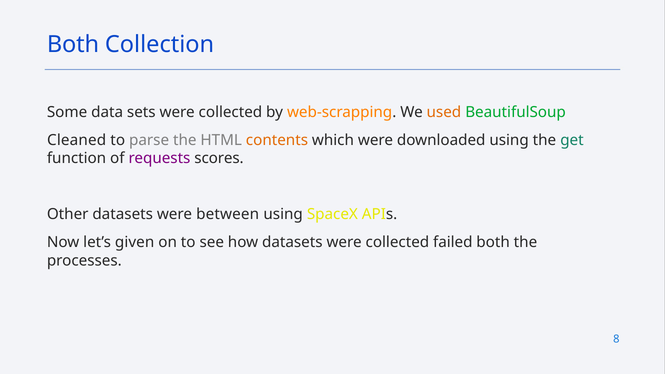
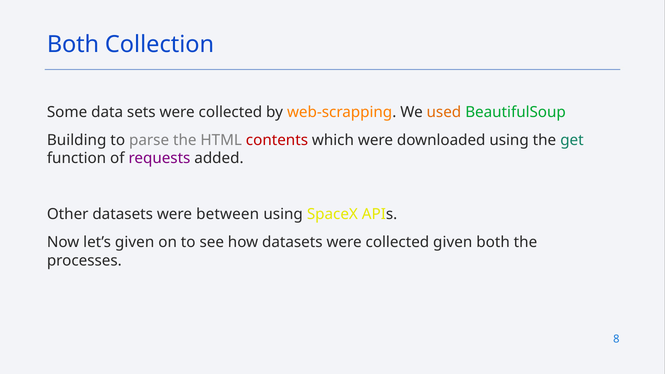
Cleaned: Cleaned -> Building (77, 140)
contents colour: orange -> red (277, 140)
scores: scores -> added (219, 158)
collected failed: failed -> given (453, 242)
